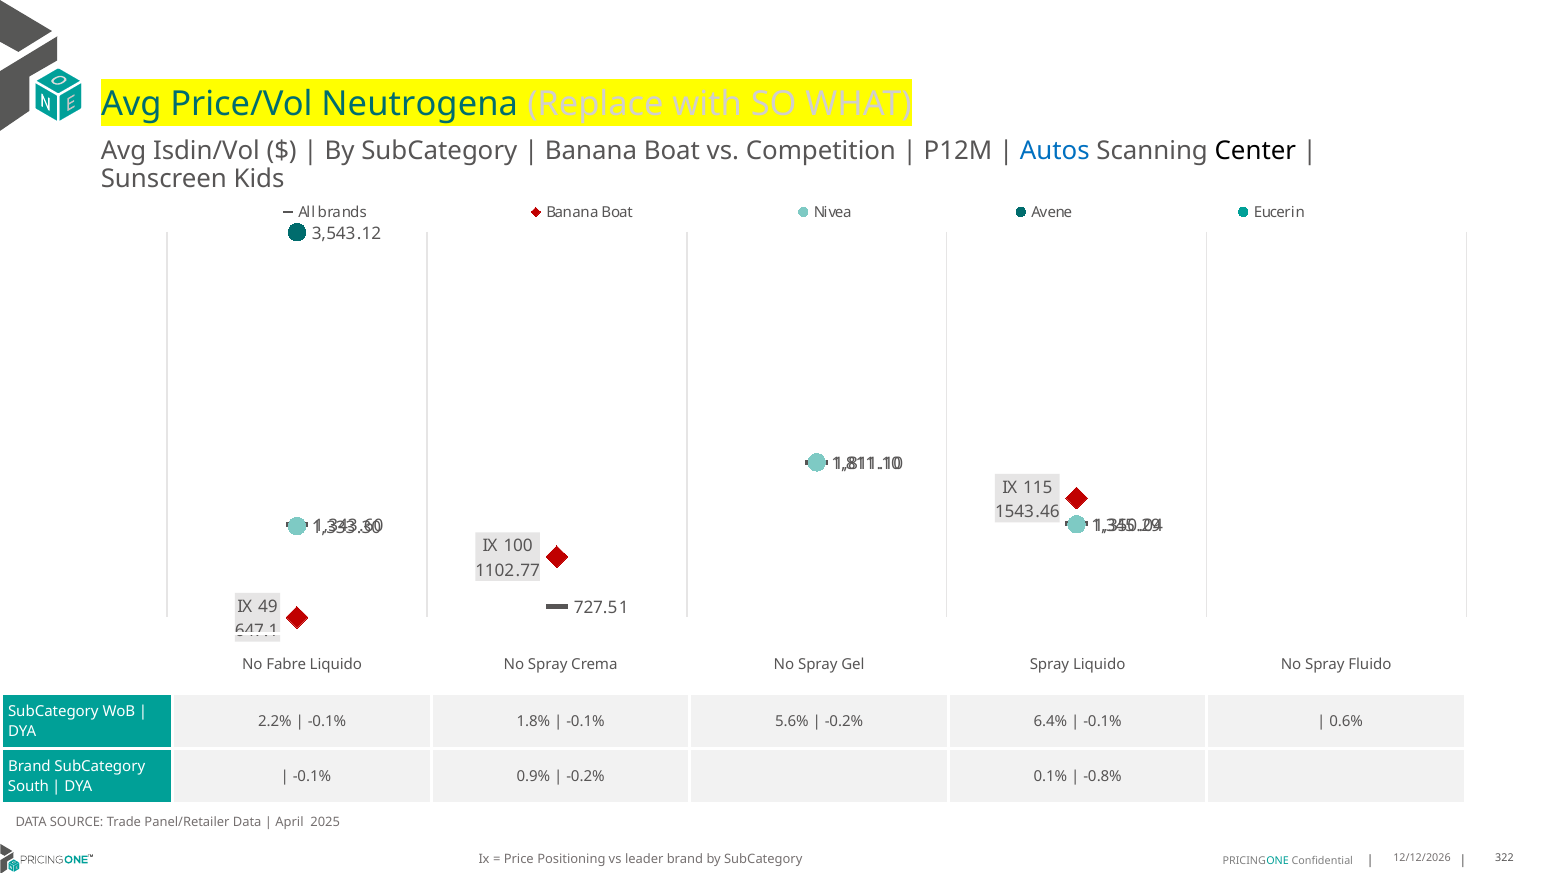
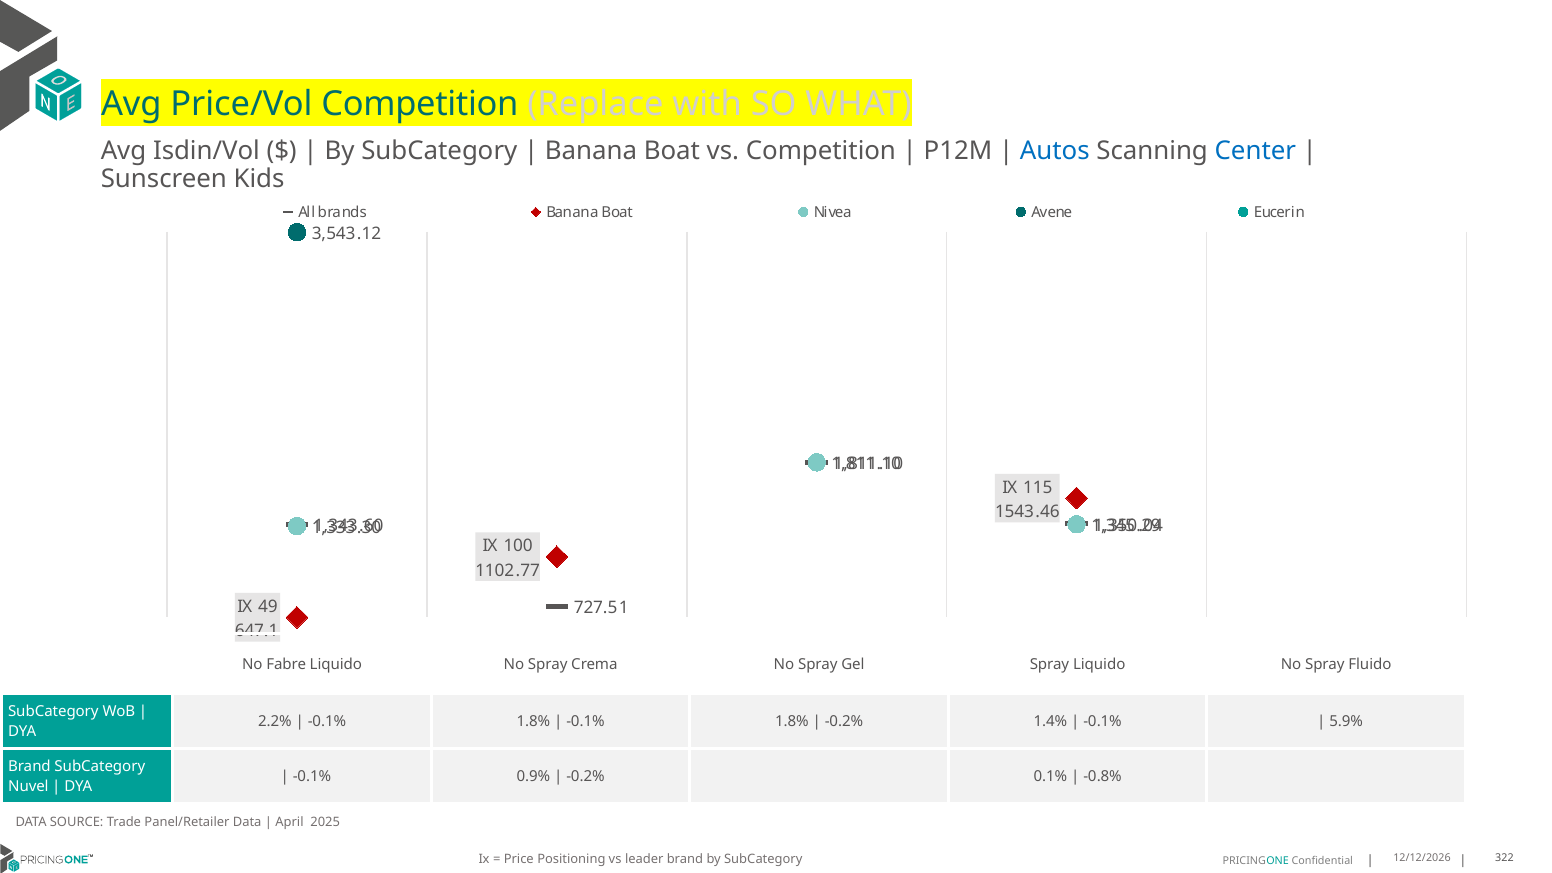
Price/Vol Neutrogena: Neutrogena -> Competition (420, 104)
Center colour: black -> blue (1255, 151)
5.6%: 5.6% -> 1.8% (792, 722)
6.4%: 6.4% -> 1.4% (1050, 722)
0.6%: 0.6% -> 5.9% (1346, 722)
South: South -> Nuvel (28, 787)
